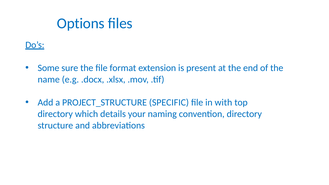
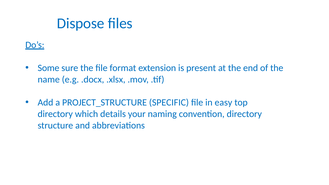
Options: Options -> Dispose (81, 23)
with: with -> easy (223, 102)
